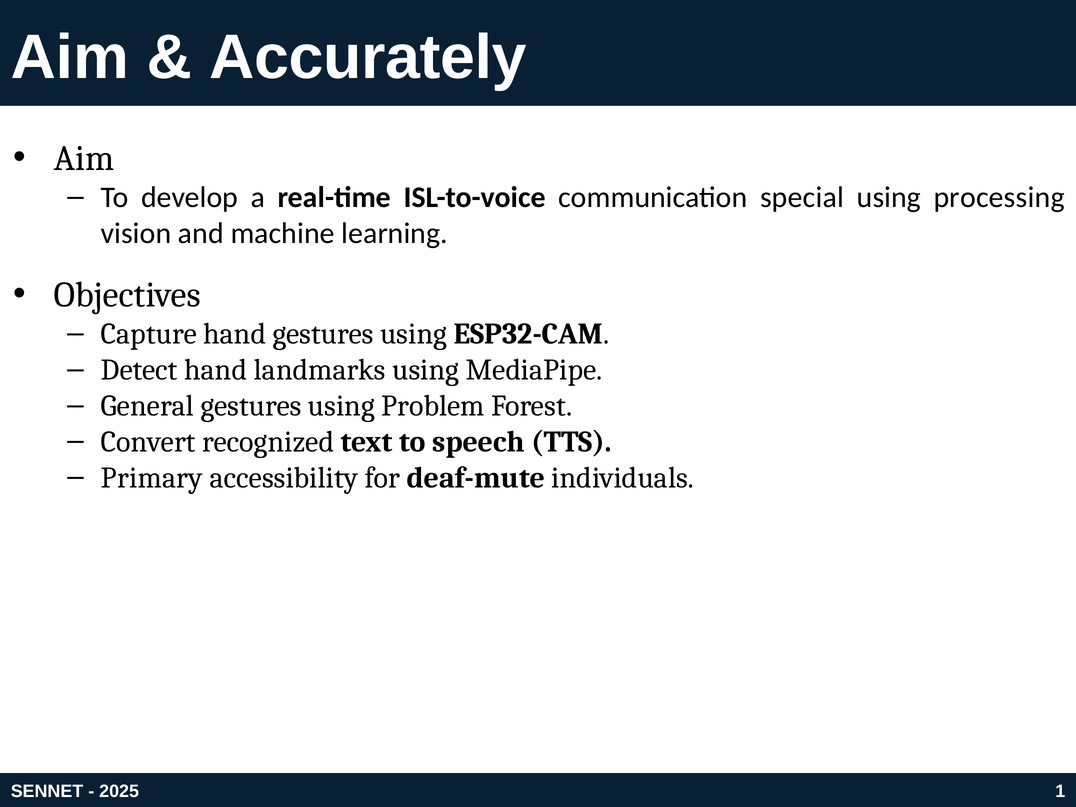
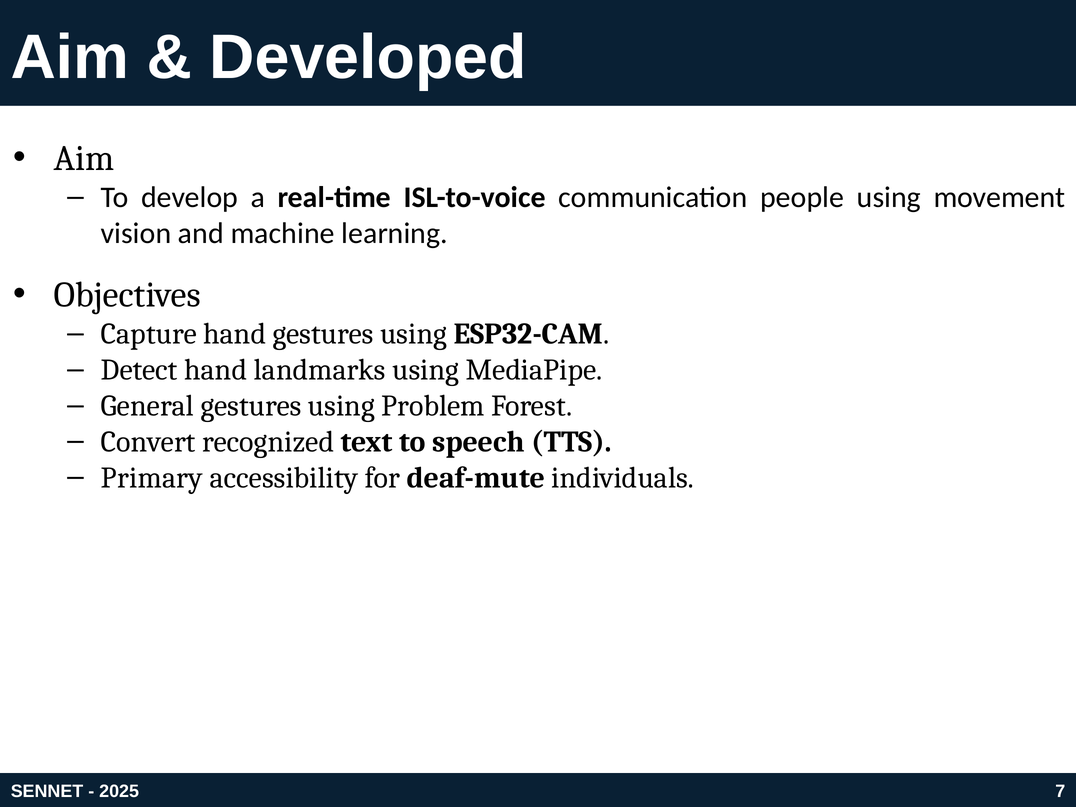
Accurately: Accurately -> Developed (368, 57)
special: special -> people (802, 198)
processing: processing -> movement (999, 198)
1: 1 -> 7 (1060, 791)
